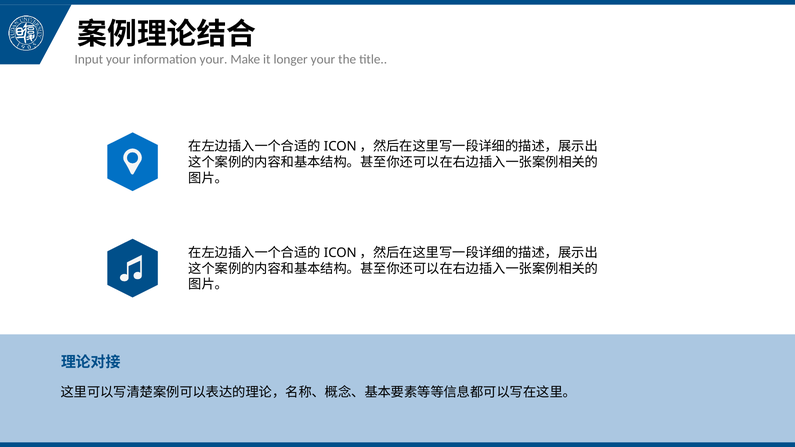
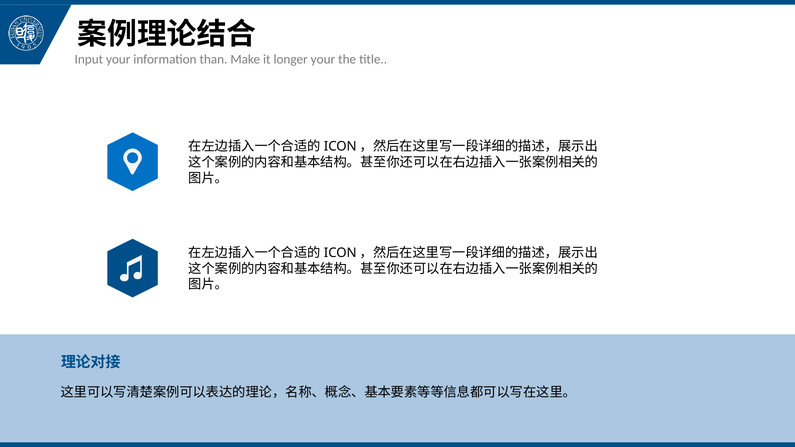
information your: your -> than (213, 60)
